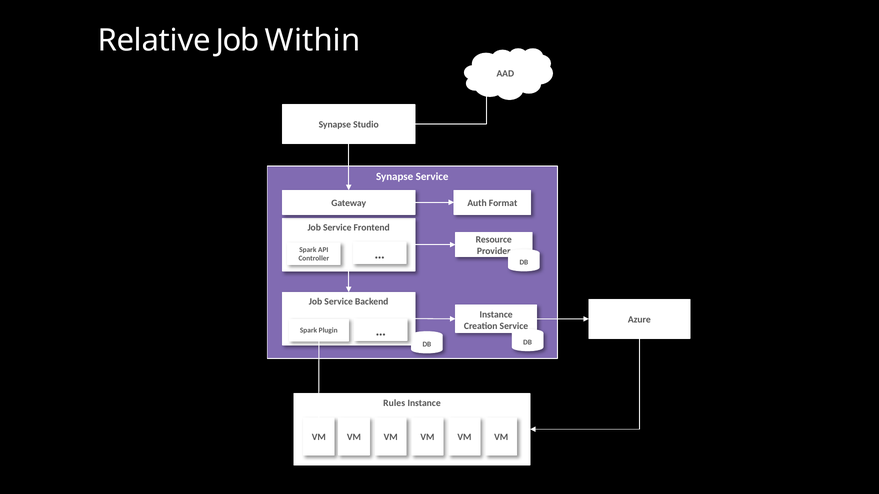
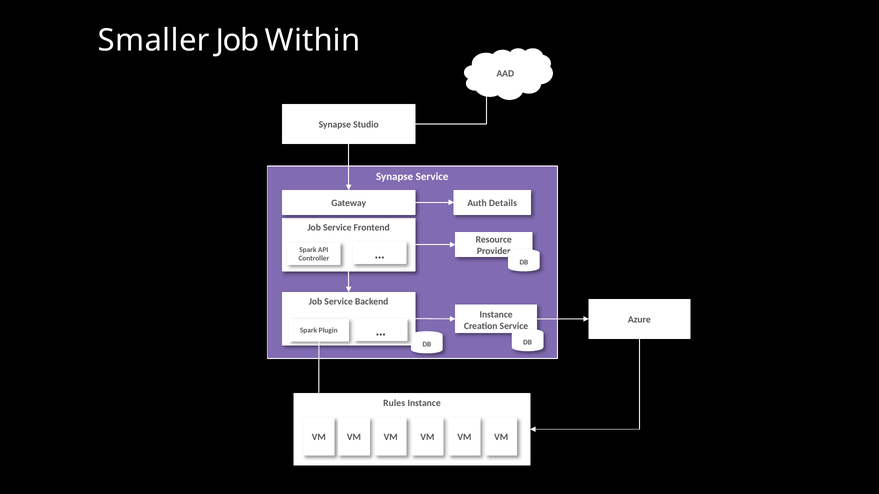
Relative: Relative -> Smaller (154, 40)
Format: Format -> Details (503, 203)
